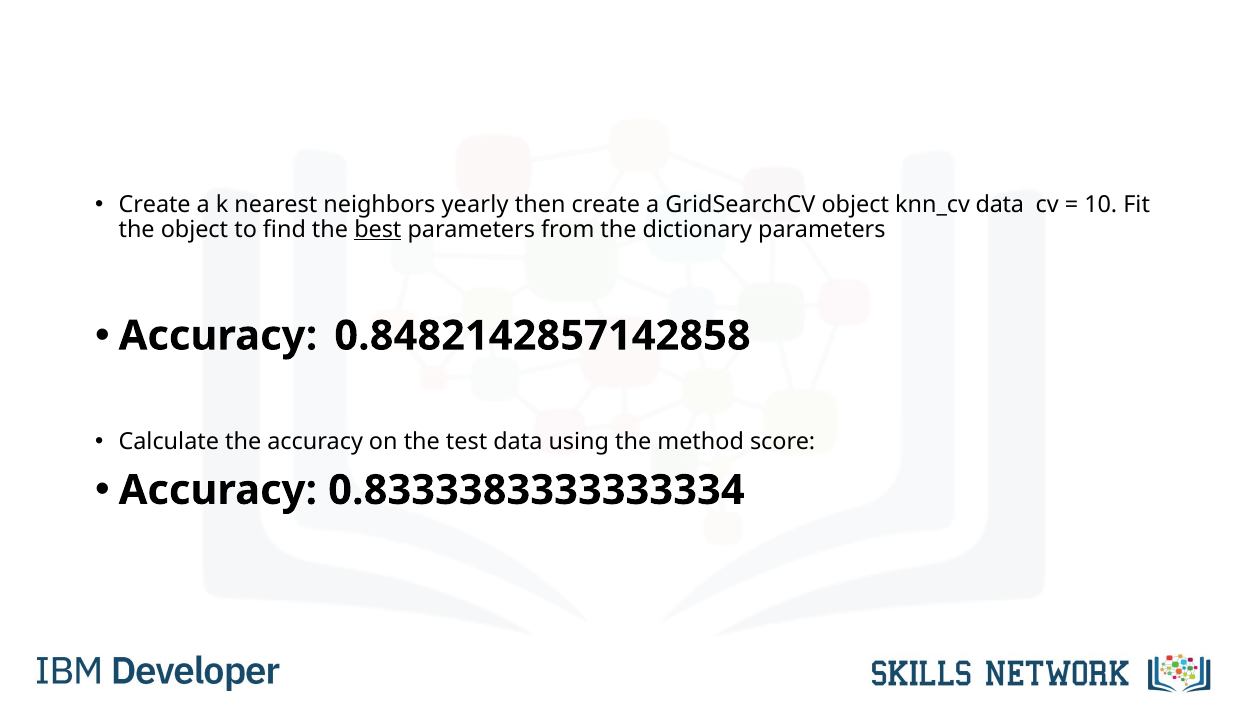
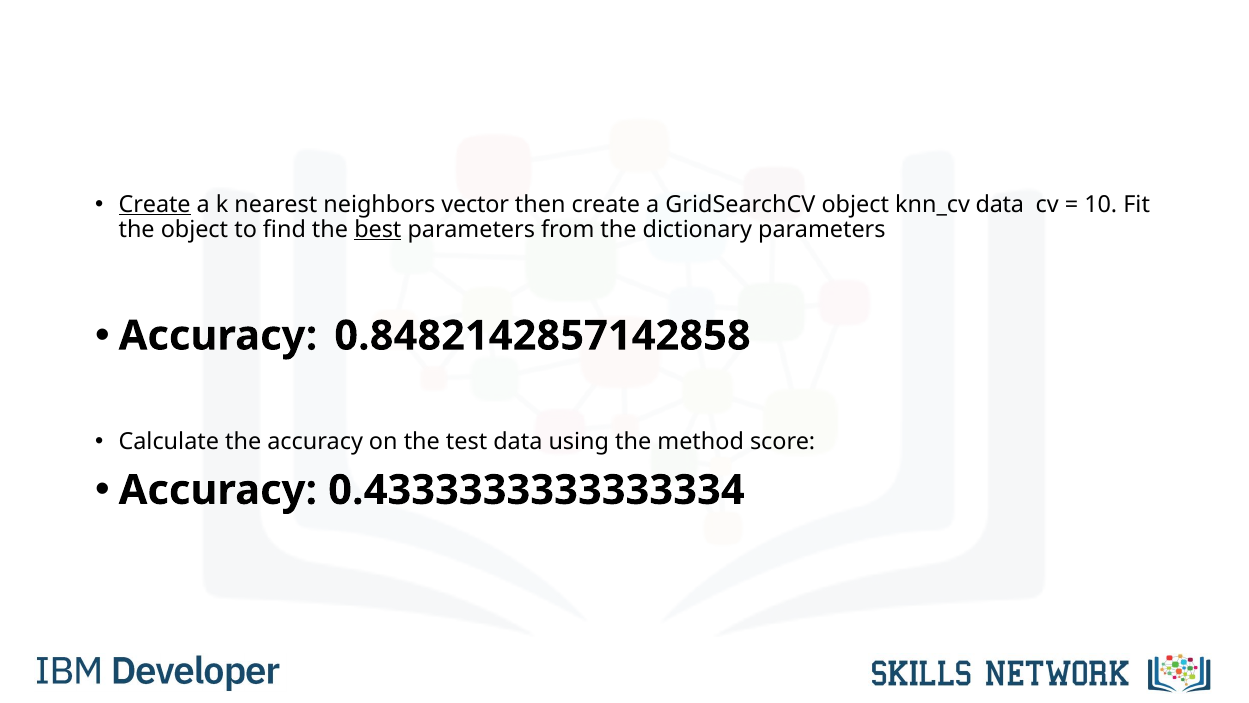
Create underline: none -> present (155, 204)
yearly: yearly -> vector (475, 204)
0.8333383333333334: 0.8333383333333334 -> 0.4333333333333334 (536, 490)
